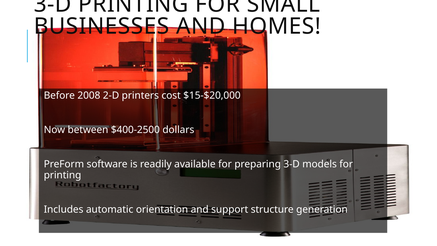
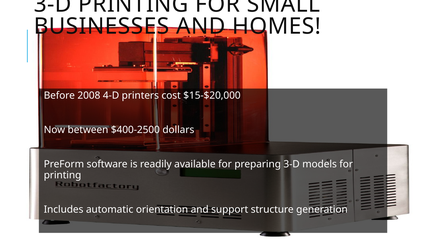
2-D: 2-D -> 4-D (111, 95)
